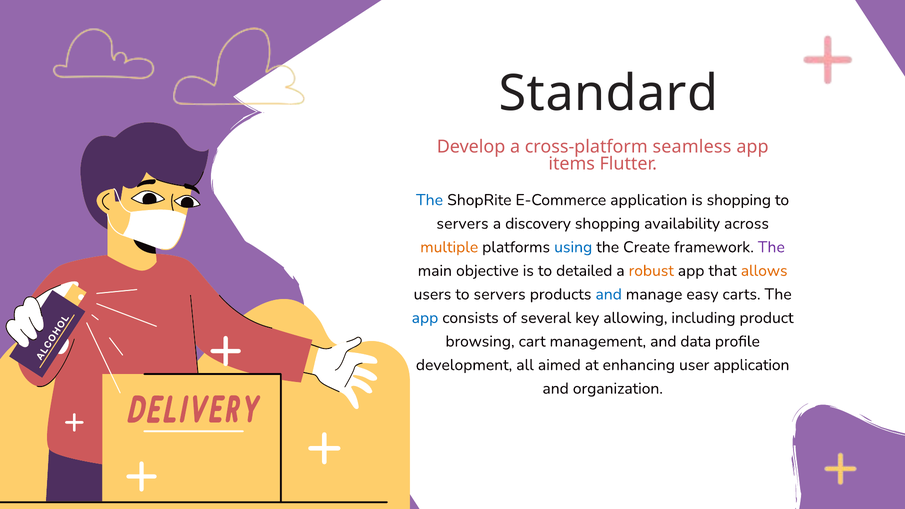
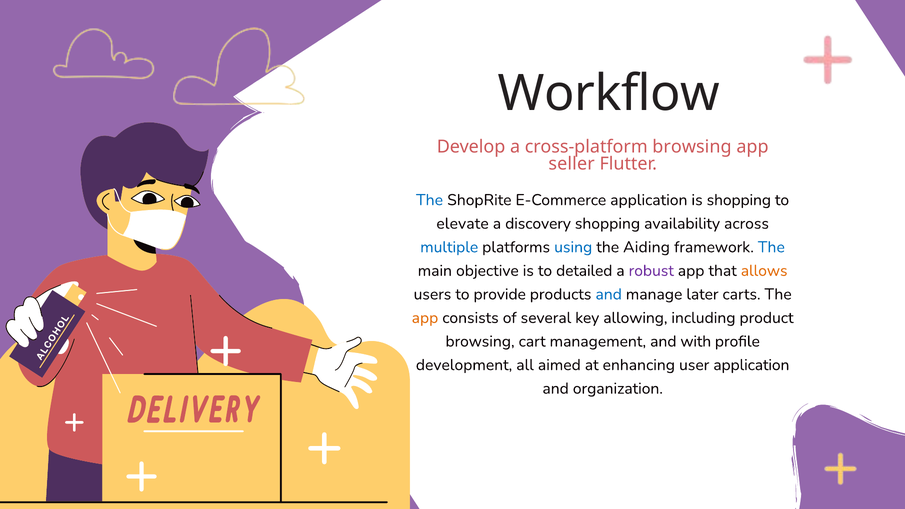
Standard: Standard -> Workflow (609, 93)
cross-platform seamless: seamless -> browsing (692, 147)
items: items -> seller (572, 164)
servers: servers -> elevate (463, 224)
multiple colour: orange -> blue (449, 247)
Create: Create -> Aiding (647, 247)
The colour: purple -> blue (771, 247)
robust colour: orange -> purple (651, 271)
users to servers: servers -> provide (500, 294)
easy: easy -> later (702, 294)
app colour: blue -> orange (425, 318)
data: data -> with (696, 341)
